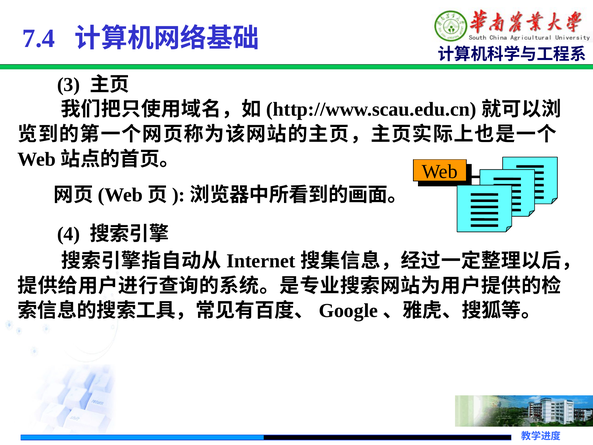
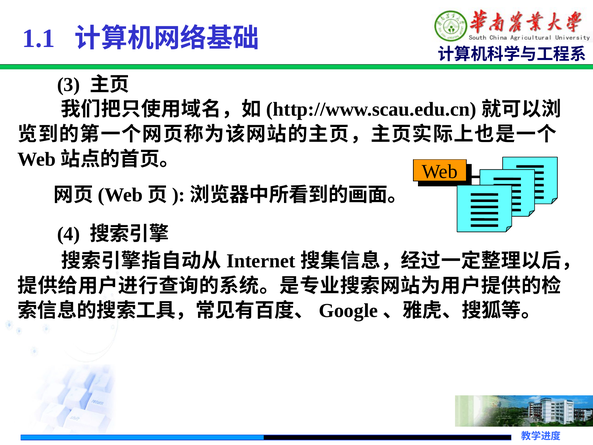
7.4: 7.4 -> 1.1 (39, 39)
